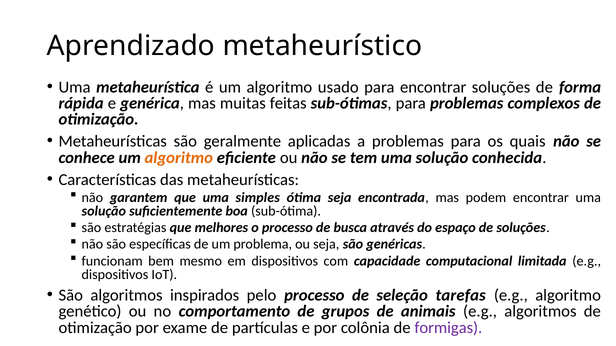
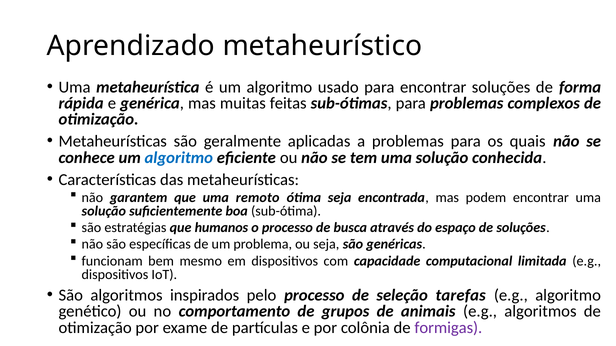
algoritmo colour: orange -> blue (179, 158)
simples: simples -> remoto (258, 198)
melhores: melhores -> humanos (221, 228)
